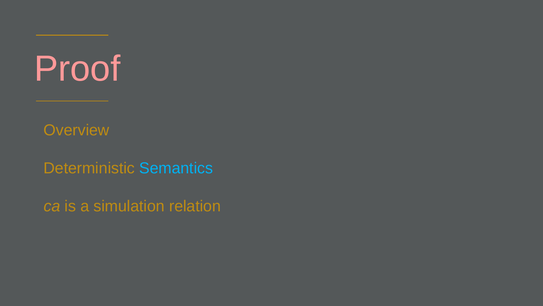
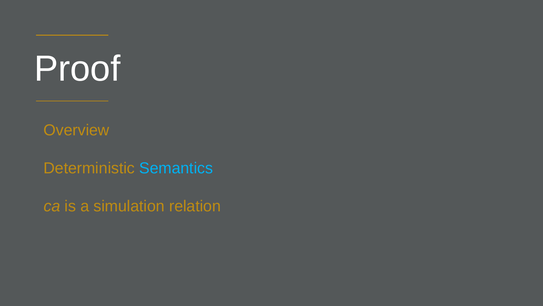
Proof colour: pink -> white (77, 69)
